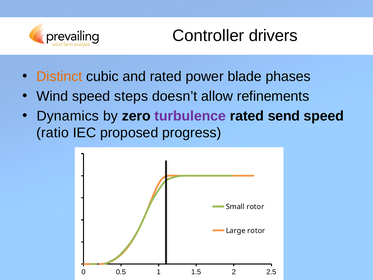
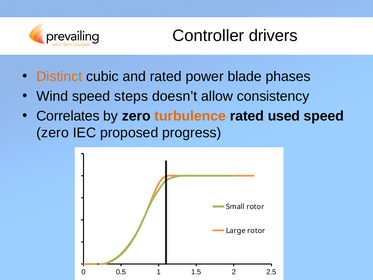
refinements: refinements -> consistency (273, 96)
Dynamics: Dynamics -> Correlates (68, 116)
turbulence colour: purple -> orange (190, 116)
send: send -> used (284, 116)
ratio: ratio -> zero (53, 133)
